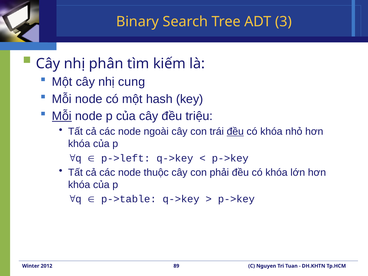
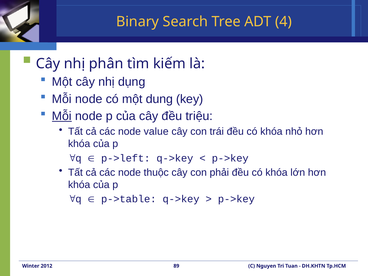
3: 3 -> 4 (284, 22)
cung: cung -> dụng (132, 82)
hash: hash -> dung (159, 99)
ngoài: ngoài -> value (156, 132)
đều underline: present -> none (235, 132)
